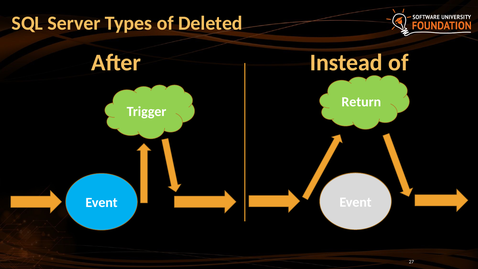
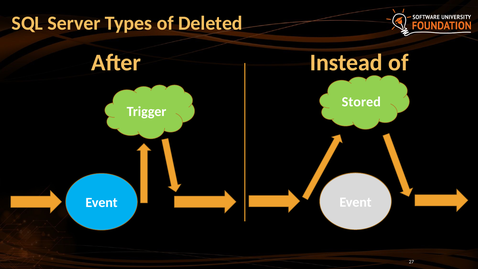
Return: Return -> Stored (361, 102)
